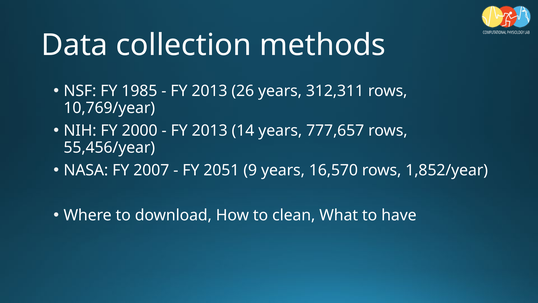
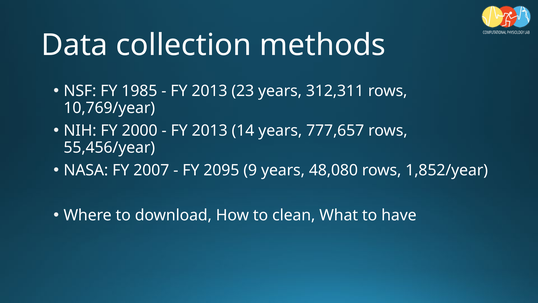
26: 26 -> 23 (243, 91)
2051: 2051 -> 2095 (221, 170)
16,570: 16,570 -> 48,080 (333, 170)
